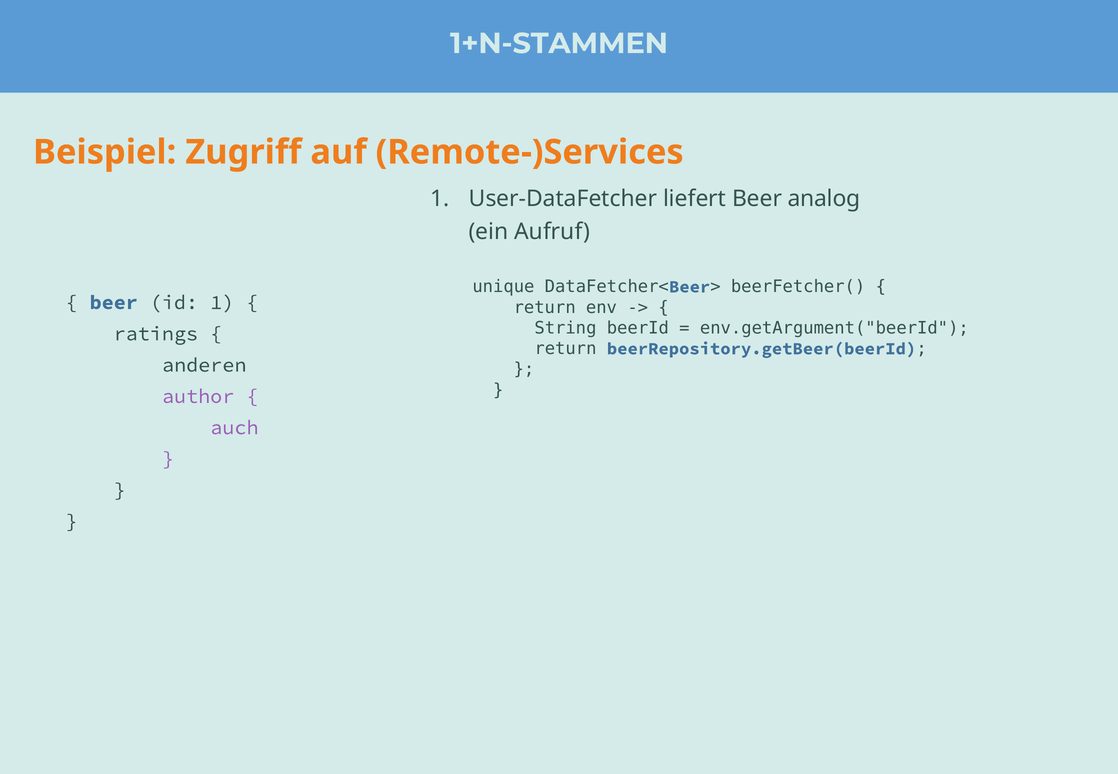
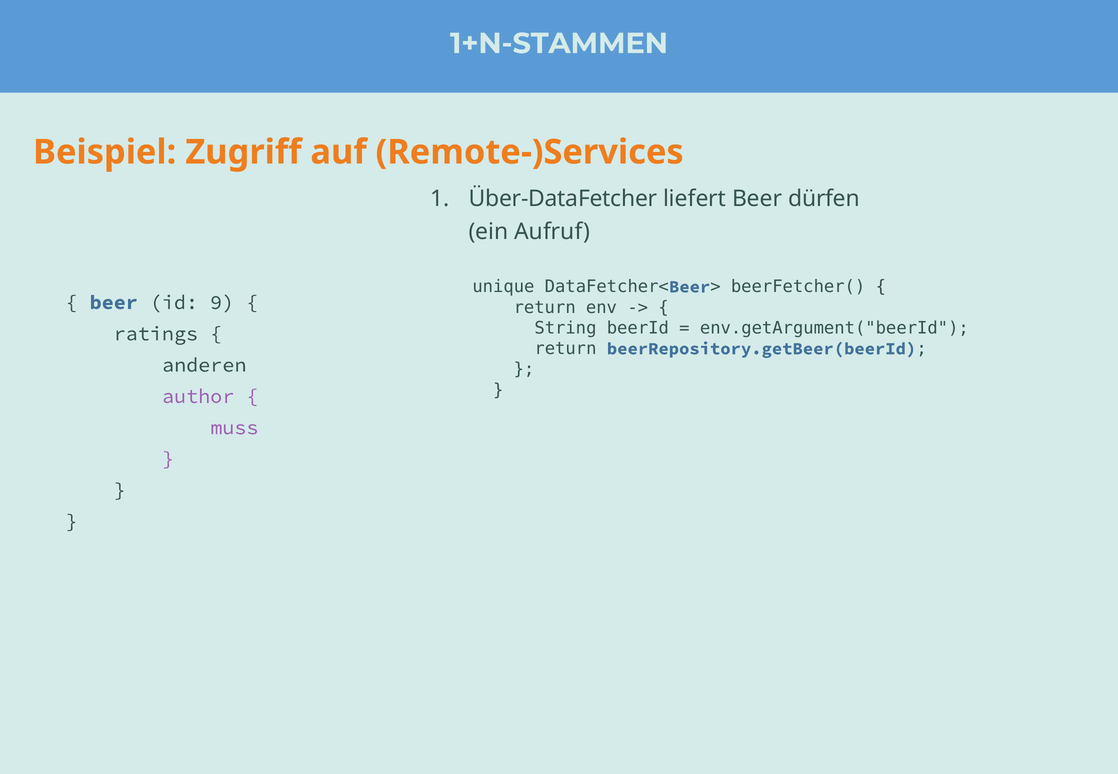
User-DataFetcher: User-DataFetcher -> Über-DataFetcher (563, 199)
analog: analog -> dürfen (824, 199)
id 1: 1 -> 9 (222, 302)
auch: auch -> muss (234, 428)
